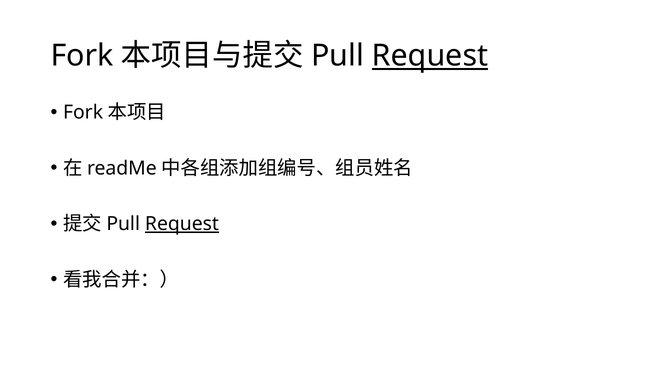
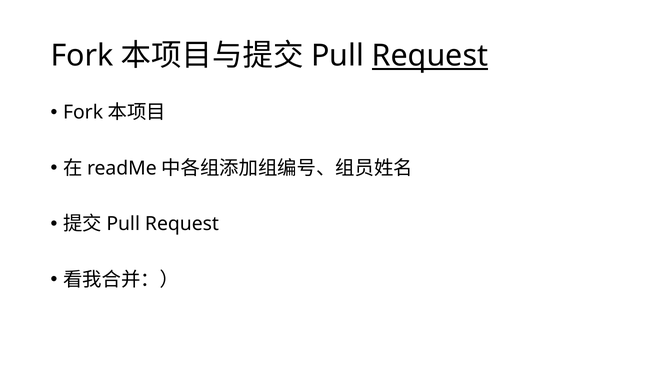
Request underline: present -> none (182, 224)
